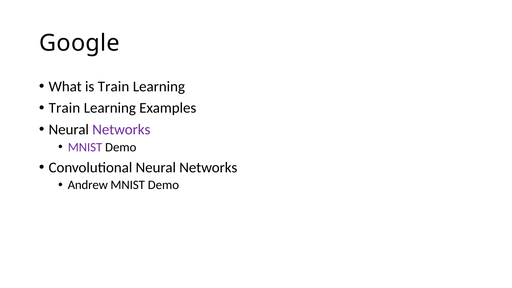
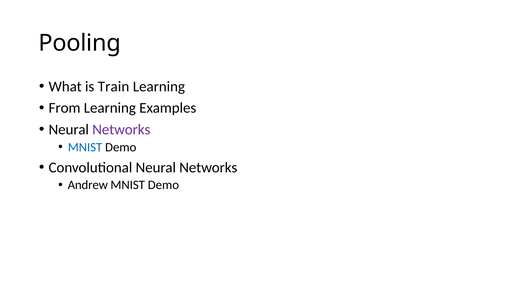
Google: Google -> Pooling (80, 43)
Train: Train -> From (65, 108)
MNIST colour: purple -> blue (85, 147)
